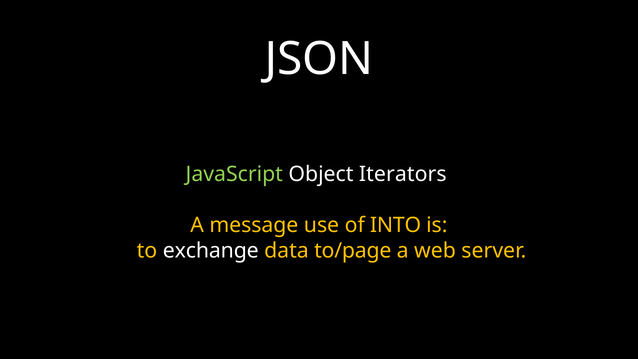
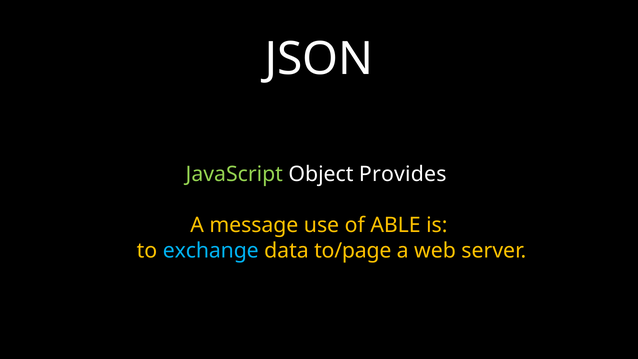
Iterators: Iterators -> Provides (403, 174)
INTO: INTO -> ABLE (396, 225)
exchange colour: white -> light blue (211, 251)
